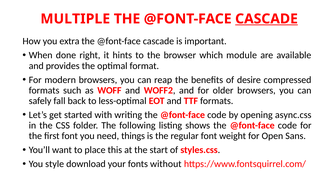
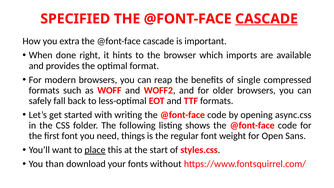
MULTIPLE: MULTIPLE -> SPECIFIED (75, 19)
module: module -> imports (242, 55)
desire: desire -> single (249, 80)
place underline: none -> present (95, 150)
style: style -> than (55, 164)
